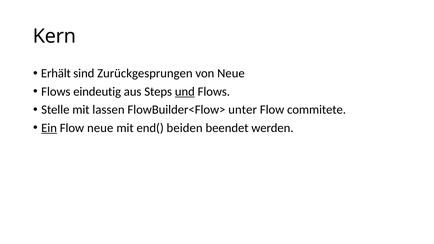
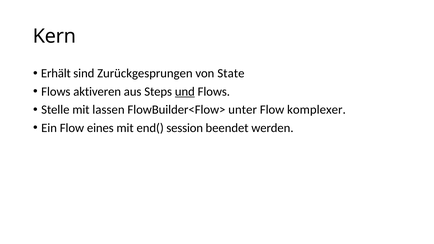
von Neue: Neue -> State (231, 73)
eindeutig: eindeutig -> aktiveren (97, 92)
commitete: commitete -> komplexer (316, 110)
Ein underline: present -> none (49, 128)
Flow neue: neue -> eines (100, 128)
beiden: beiden -> session (185, 128)
